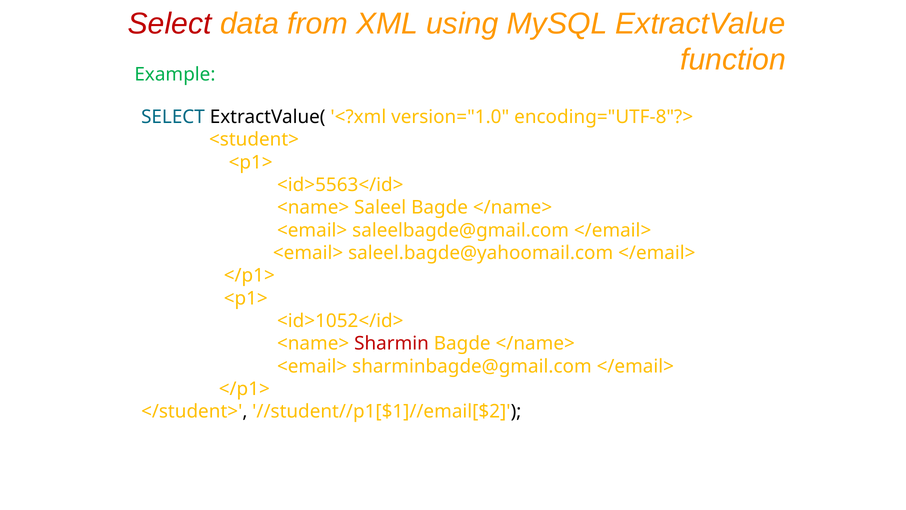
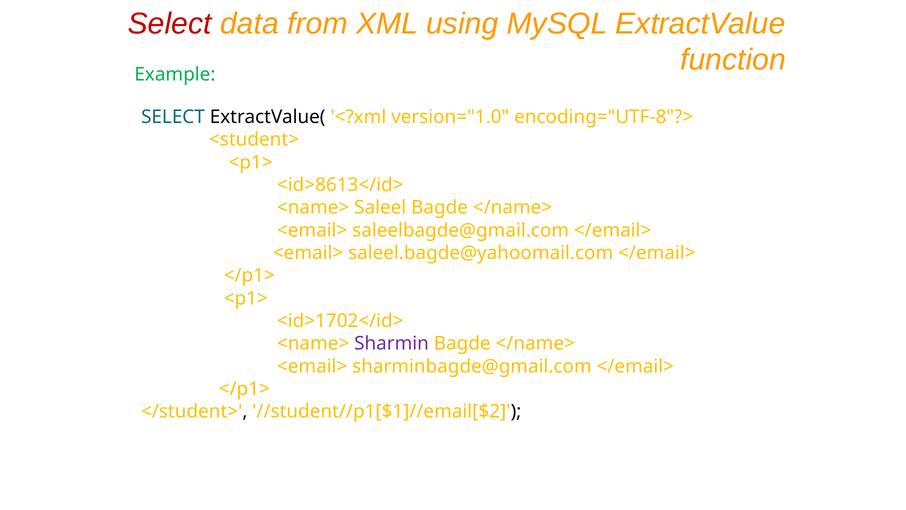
<id>5563</id>: <id>5563</id> -> <id>8613</id> (340, 185)
<id>1052</id>: <id>1052</id> -> <id>1702</id> (340, 321)
Sharmin colour: red -> purple (392, 343)
